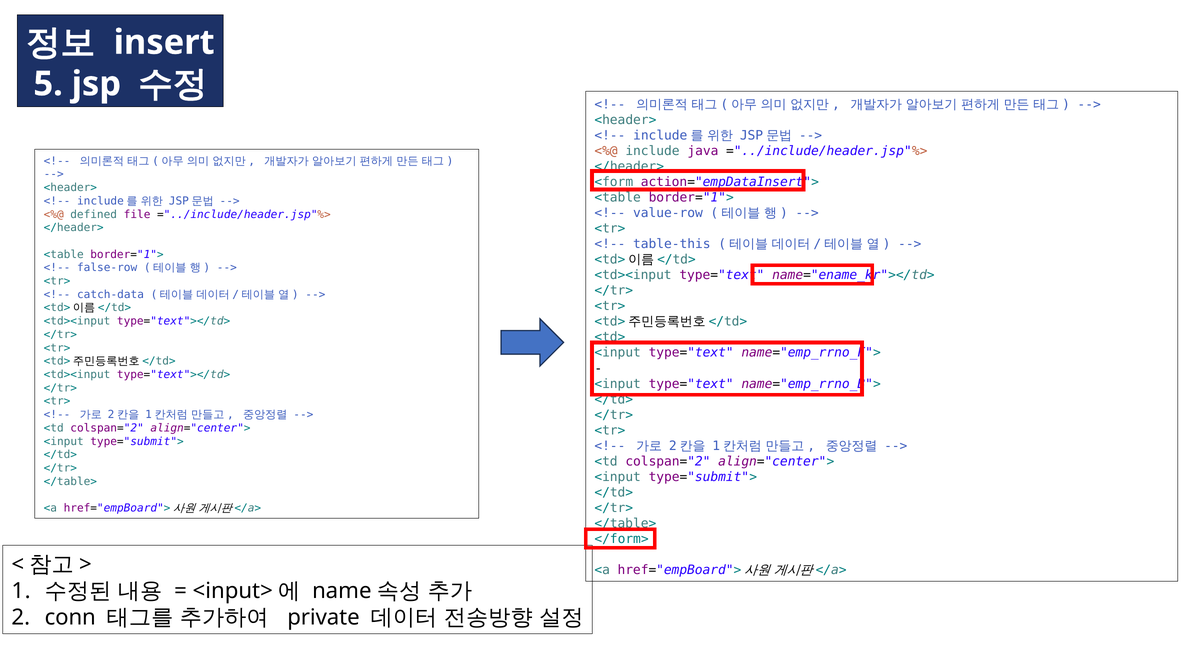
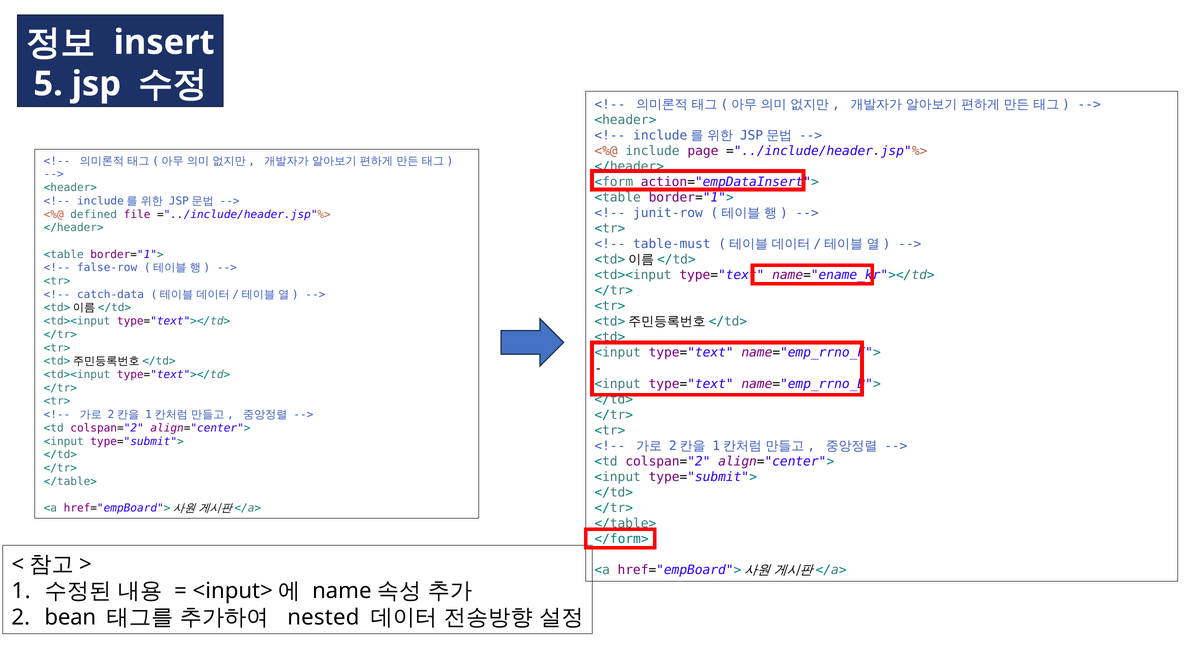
java: java -> page (703, 151)
value-row: value-row -> junit-row (668, 213)
table-this: table-this -> table-must (672, 244)
conn: conn -> bean (70, 618)
private: private -> nested (323, 618)
